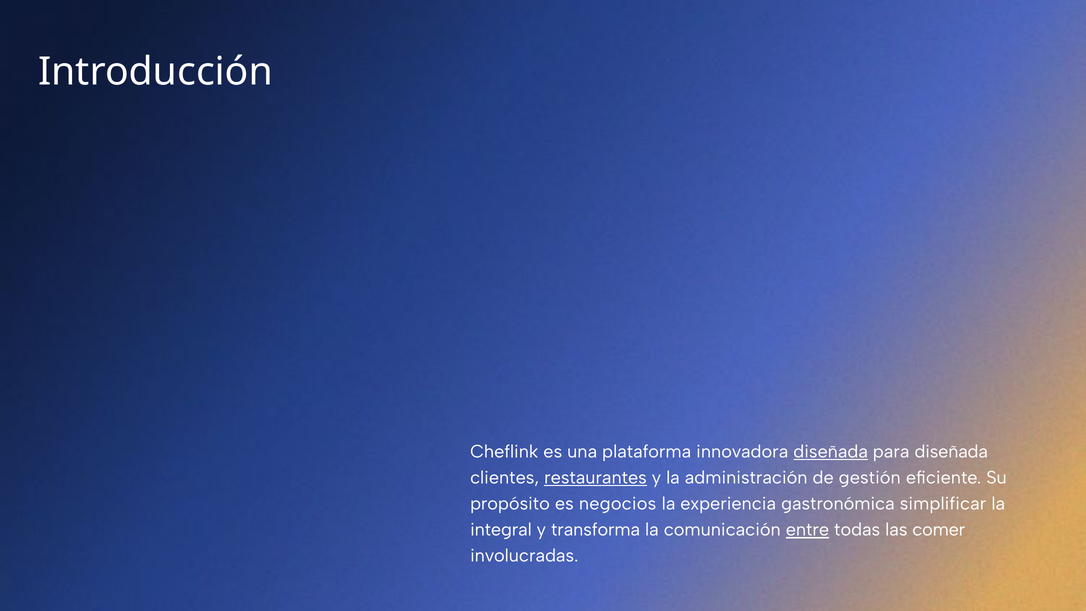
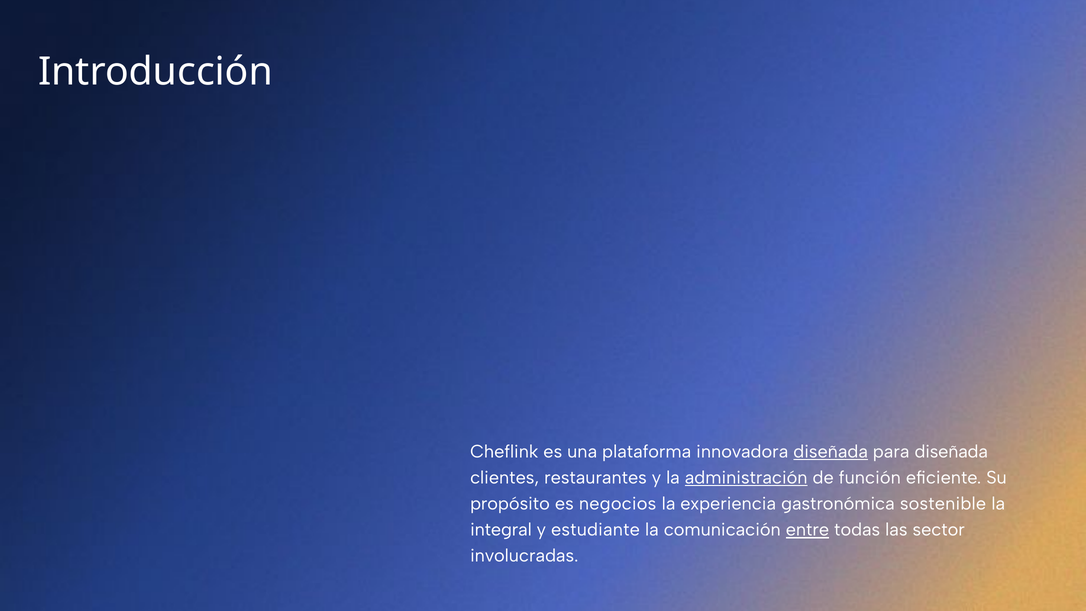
restaurantes underline: present -> none (596, 478)
administración underline: none -> present (746, 478)
gestión: gestión -> función (870, 478)
simplificar: simplificar -> sostenible (943, 504)
transforma: transforma -> estudiante (595, 530)
comer: comer -> sector (939, 530)
